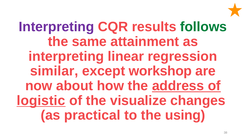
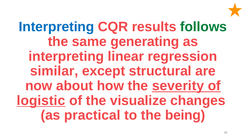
Interpreting colour: purple -> blue (56, 27)
attainment: attainment -> generating (145, 41)
workshop: workshop -> structural (160, 71)
address: address -> severity (178, 85)
using: using -> being (185, 115)
